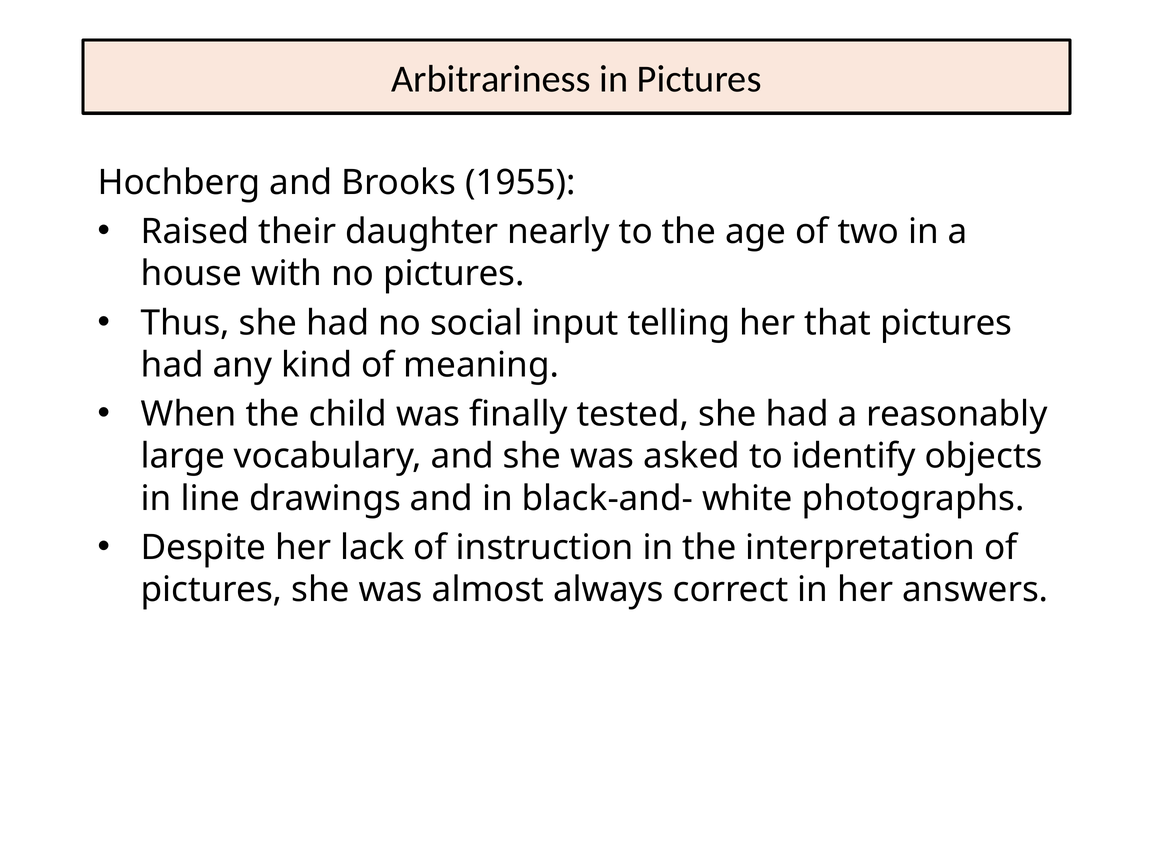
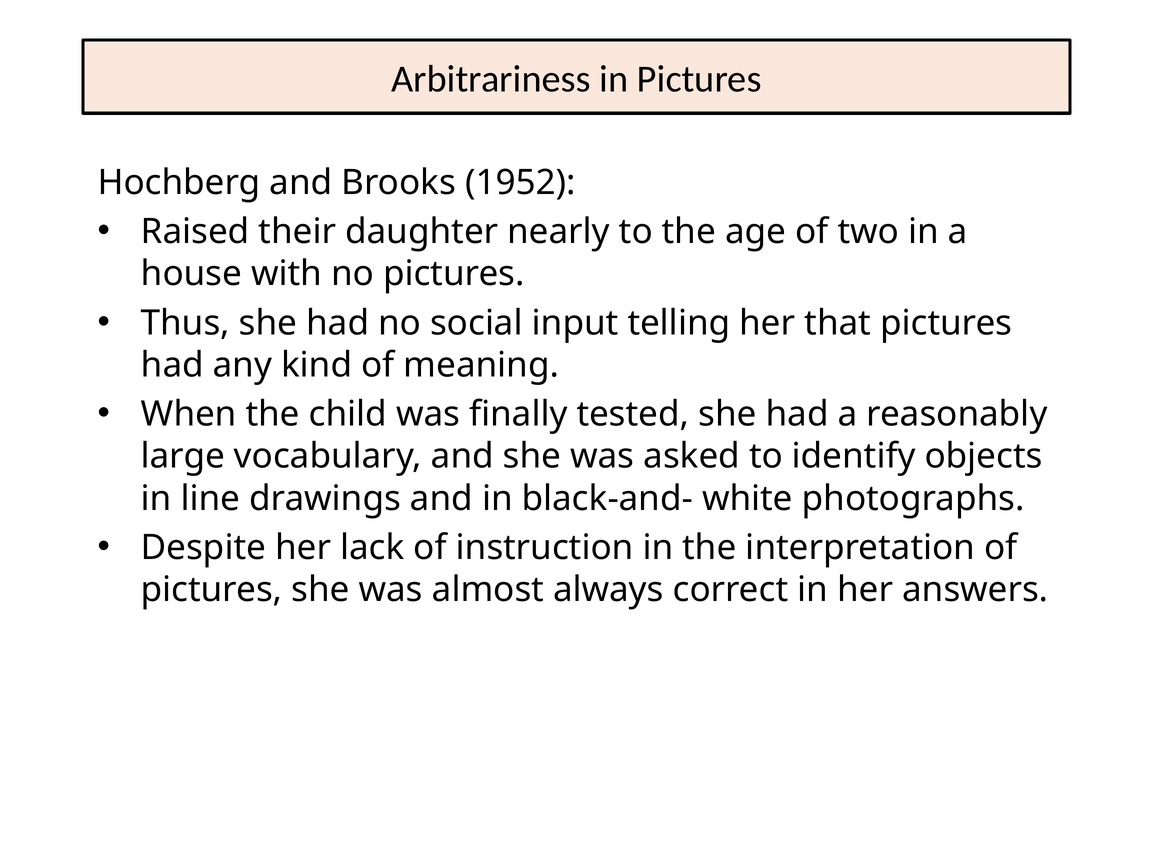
1955: 1955 -> 1952 (520, 183)
